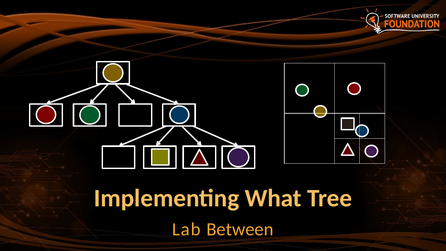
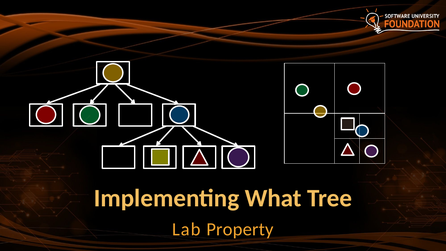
Between: Between -> Property (240, 229)
